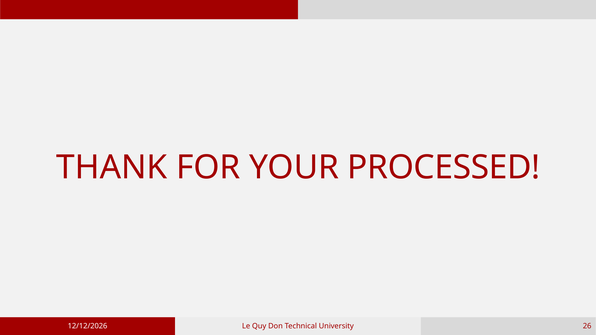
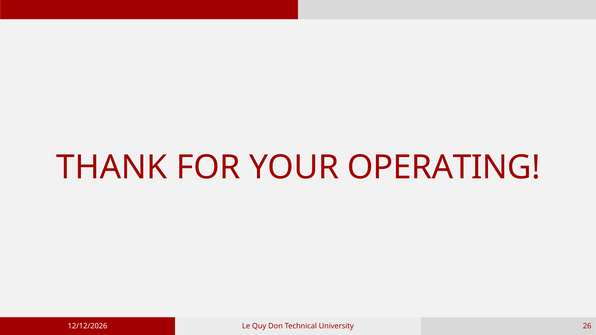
PROCESSED: PROCESSED -> OPERATING (444, 167)
